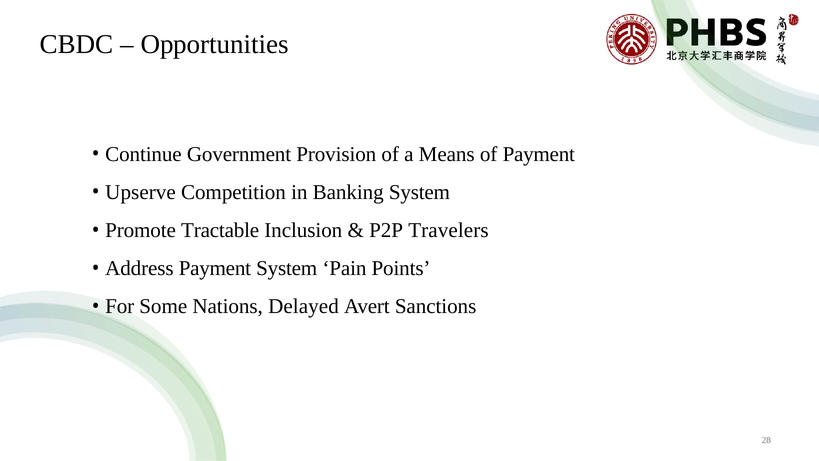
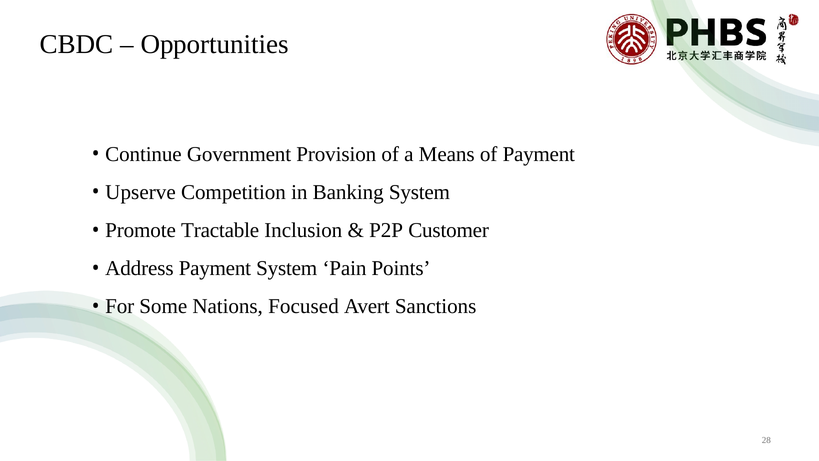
Travelers: Travelers -> Customer (449, 230)
Delayed: Delayed -> Focused (303, 306)
